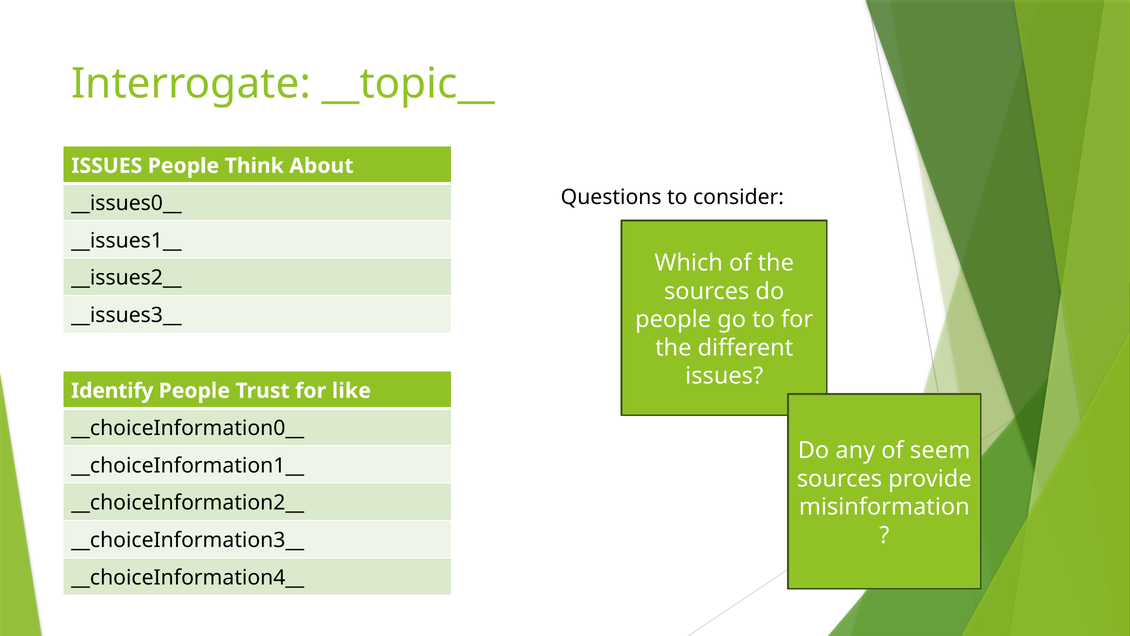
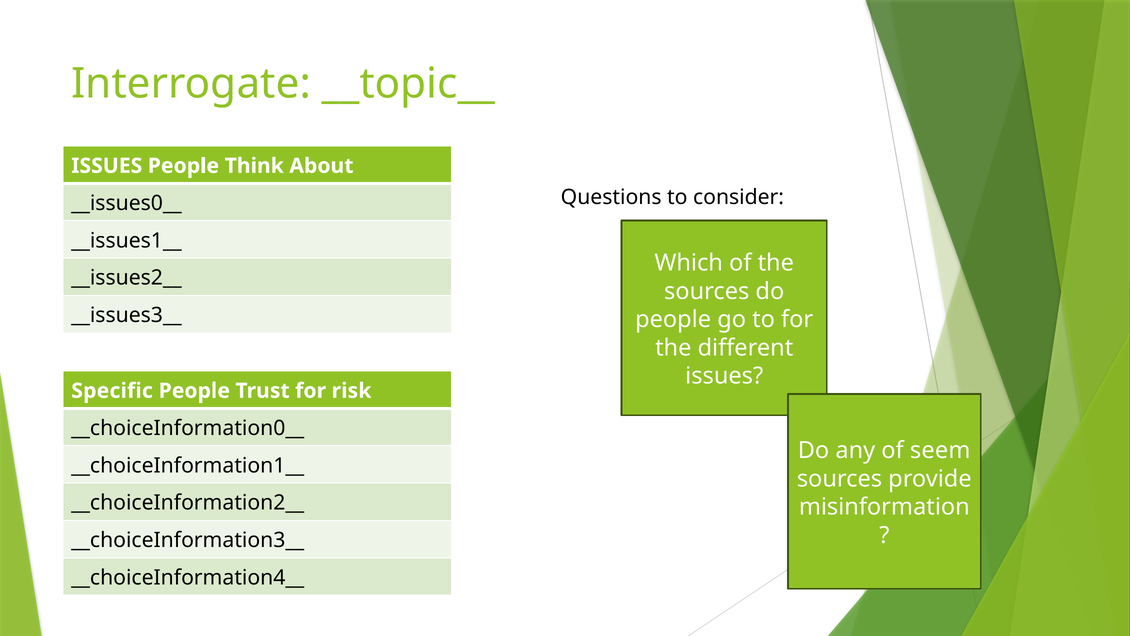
Identify: Identify -> Specific (112, 391)
like: like -> risk (351, 391)
